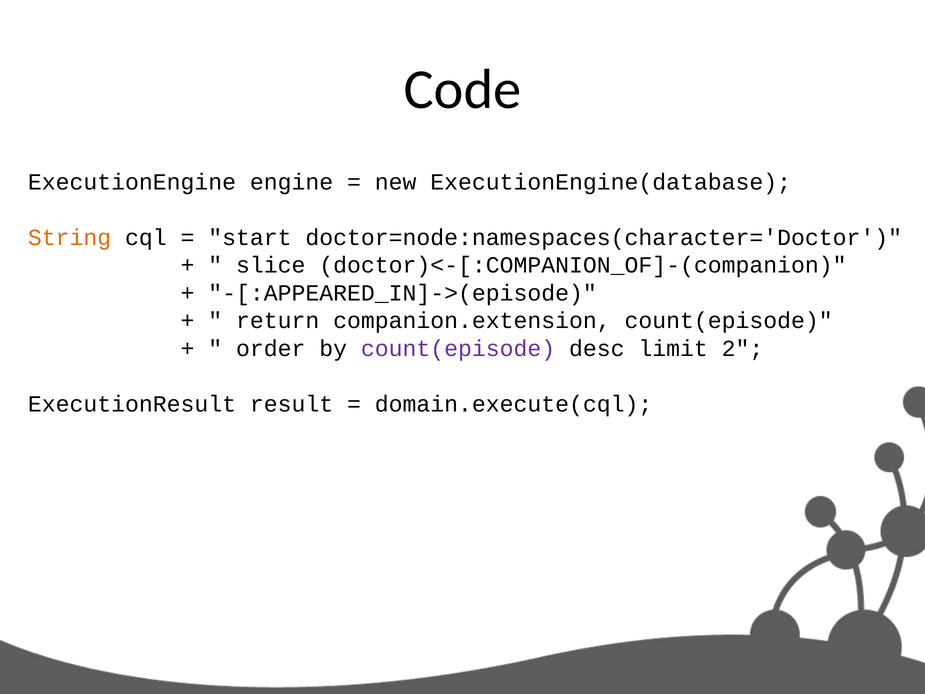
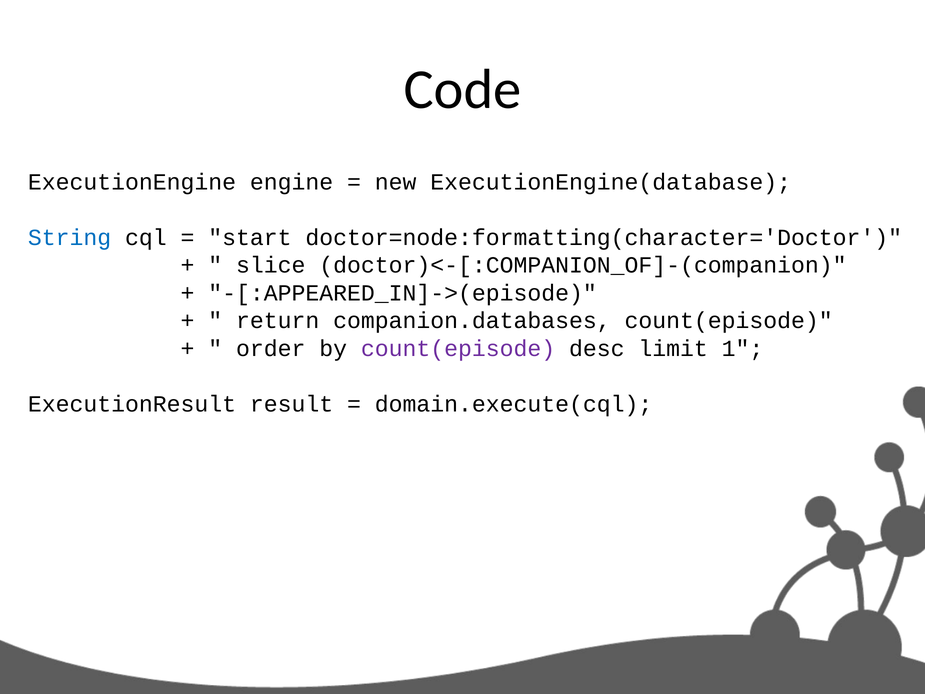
String colour: orange -> blue (70, 237)
doctor=node:namespaces(character='Doctor: doctor=node:namespaces(character='Doctor -> doctor=node:formatting(character='Doctor (604, 237)
companion.extension: companion.extension -> companion.databases (472, 321)
2: 2 -> 1 (742, 348)
